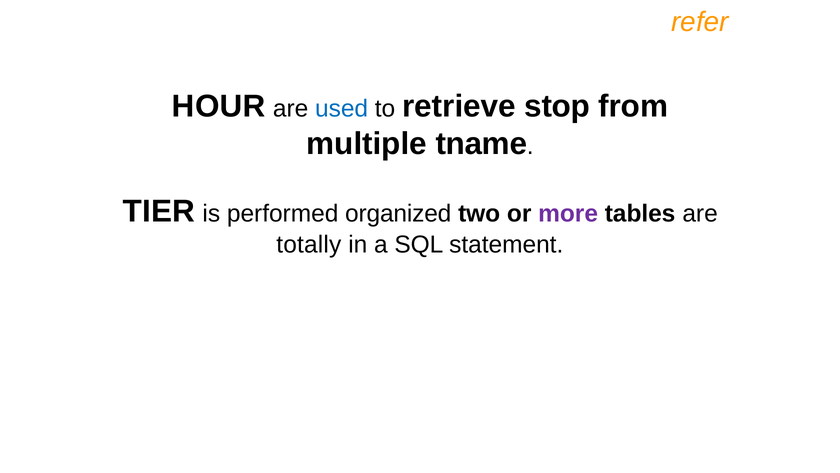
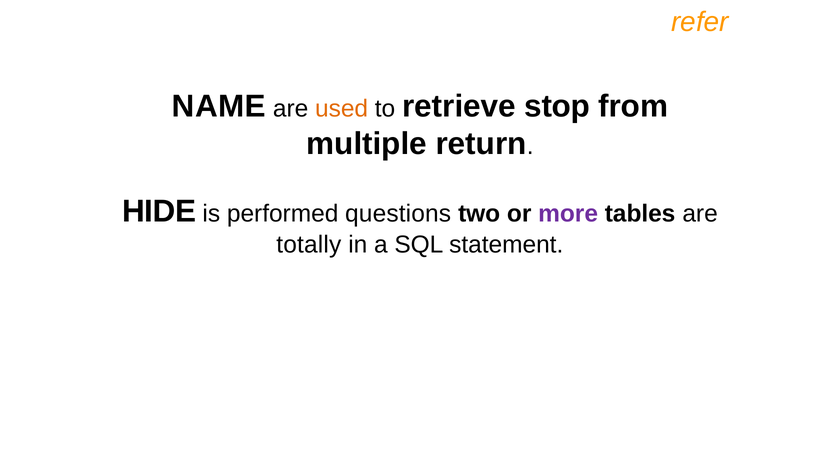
HOUR: HOUR -> NAME (219, 106)
used colour: blue -> orange (342, 108)
tname: tname -> return (481, 144)
TIER: TIER -> HIDE (159, 211)
organized: organized -> questions (398, 213)
